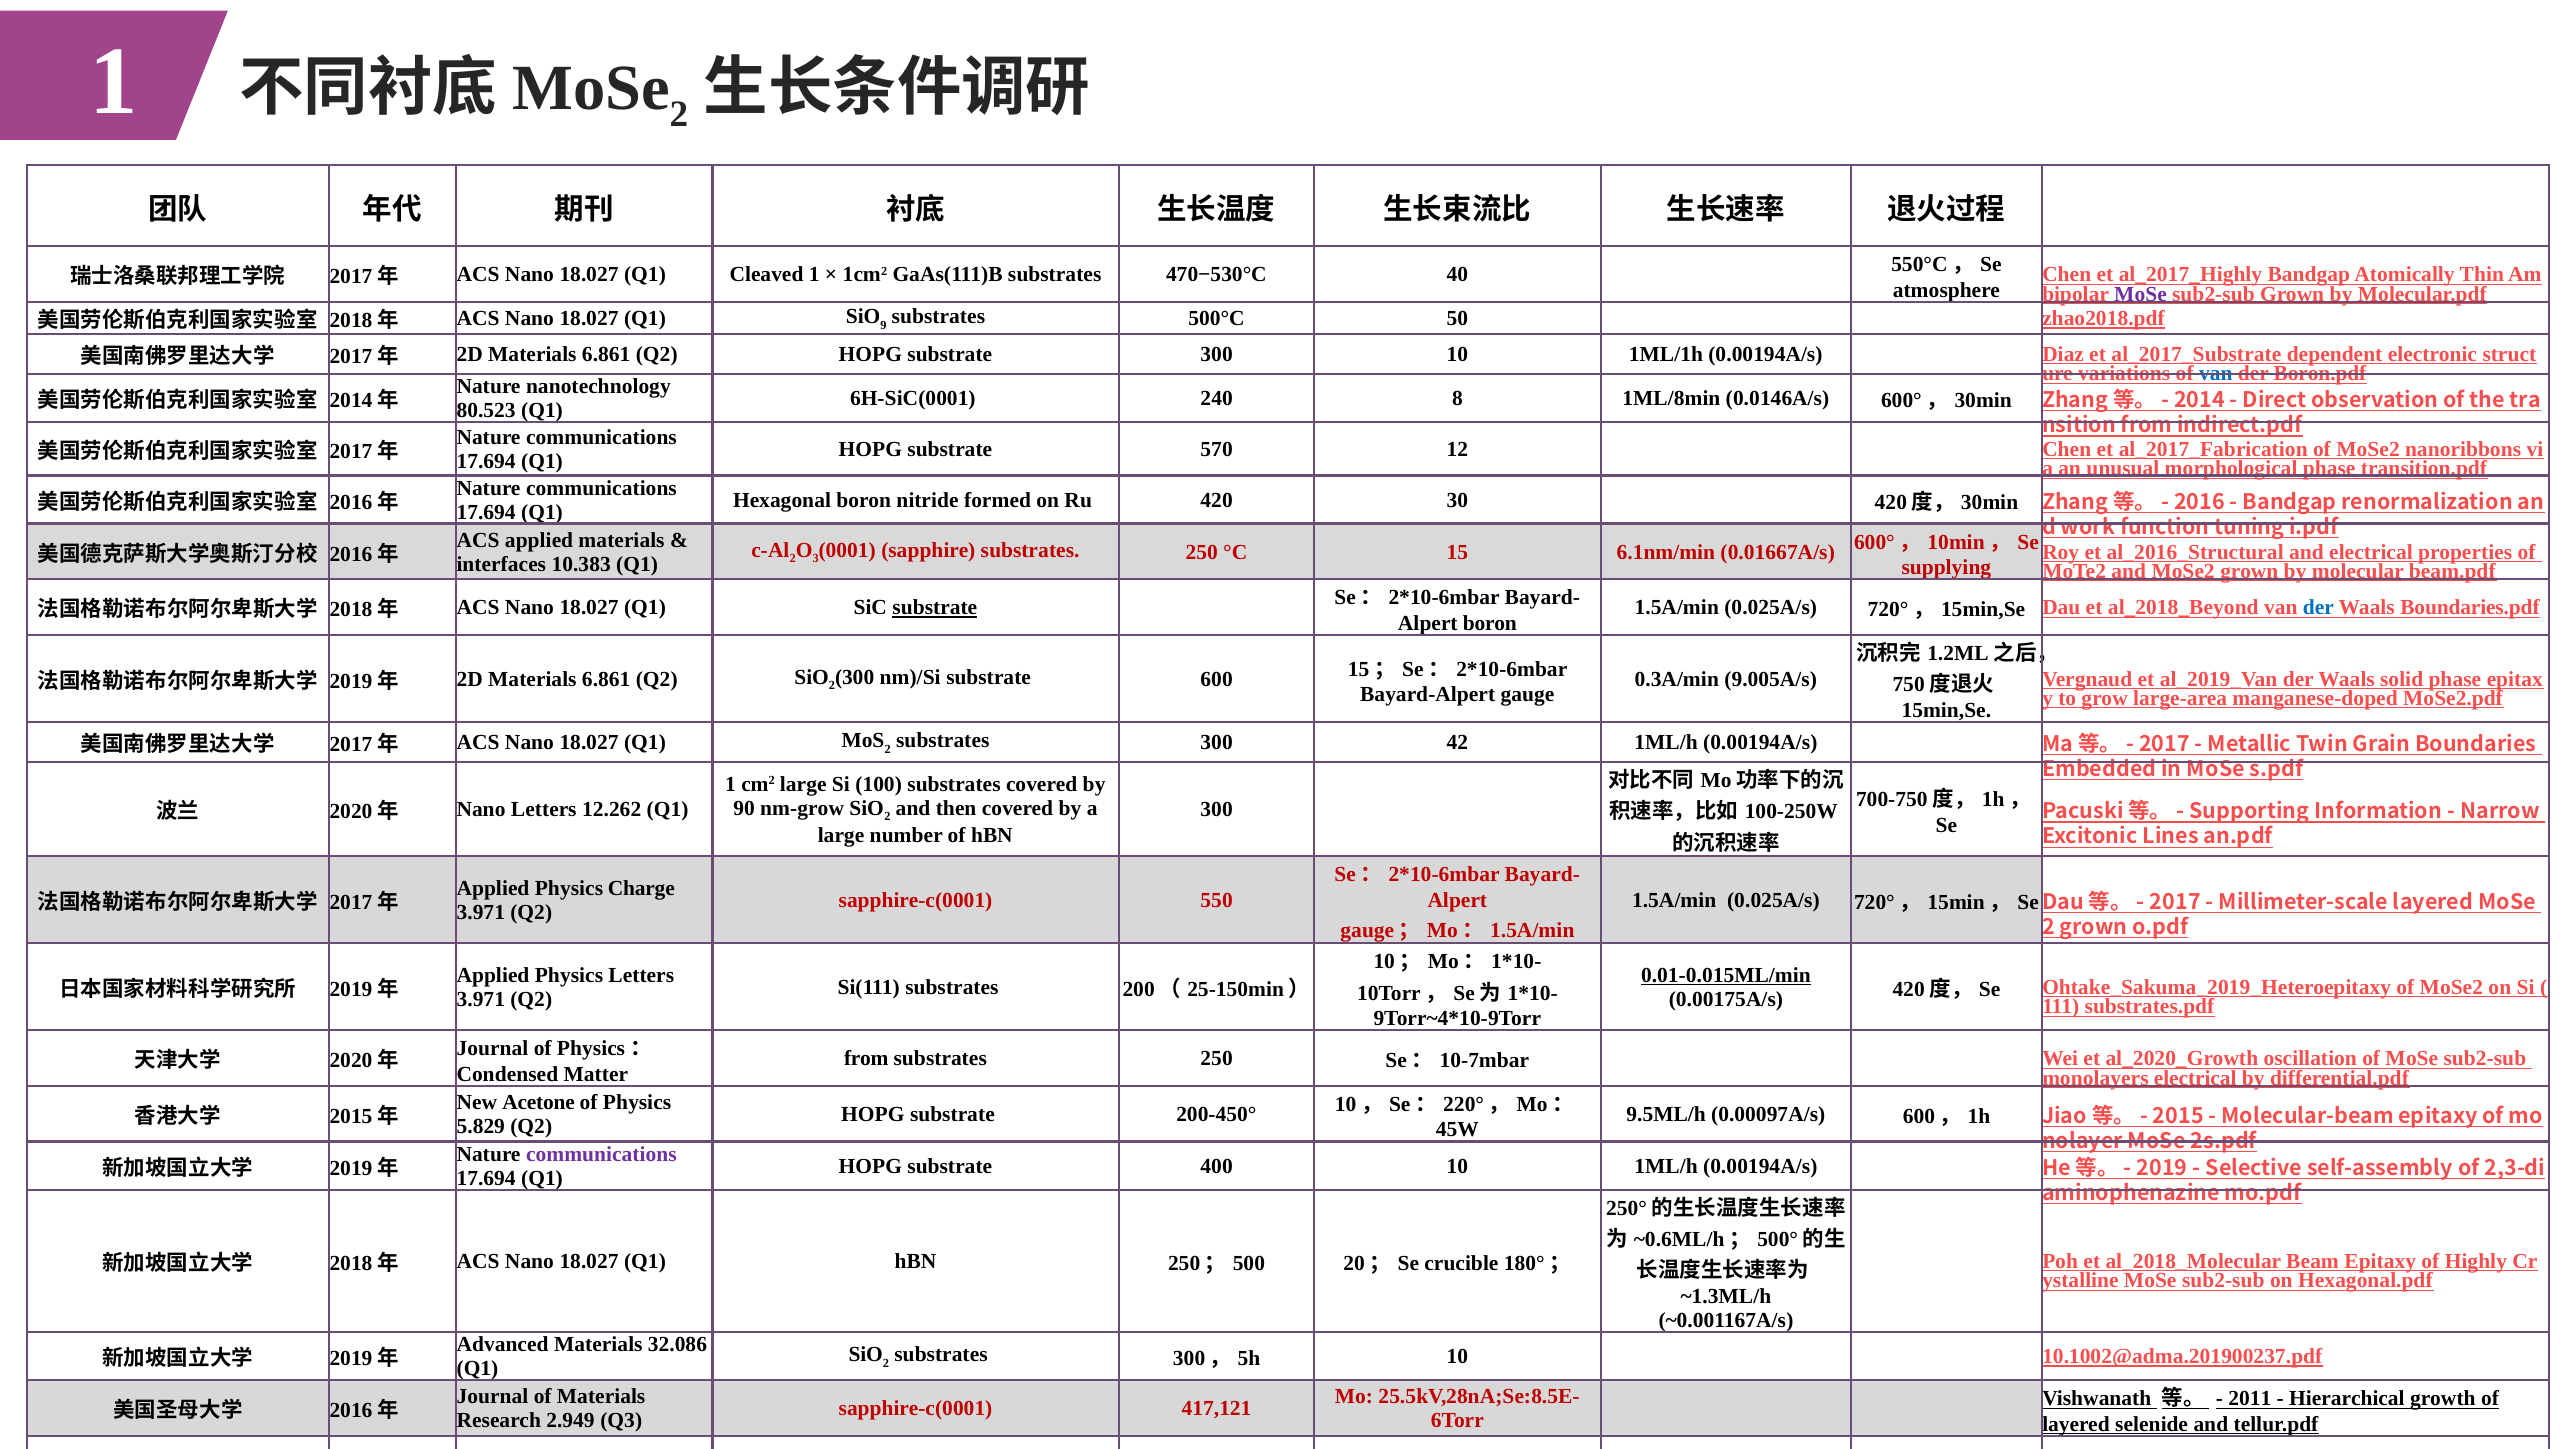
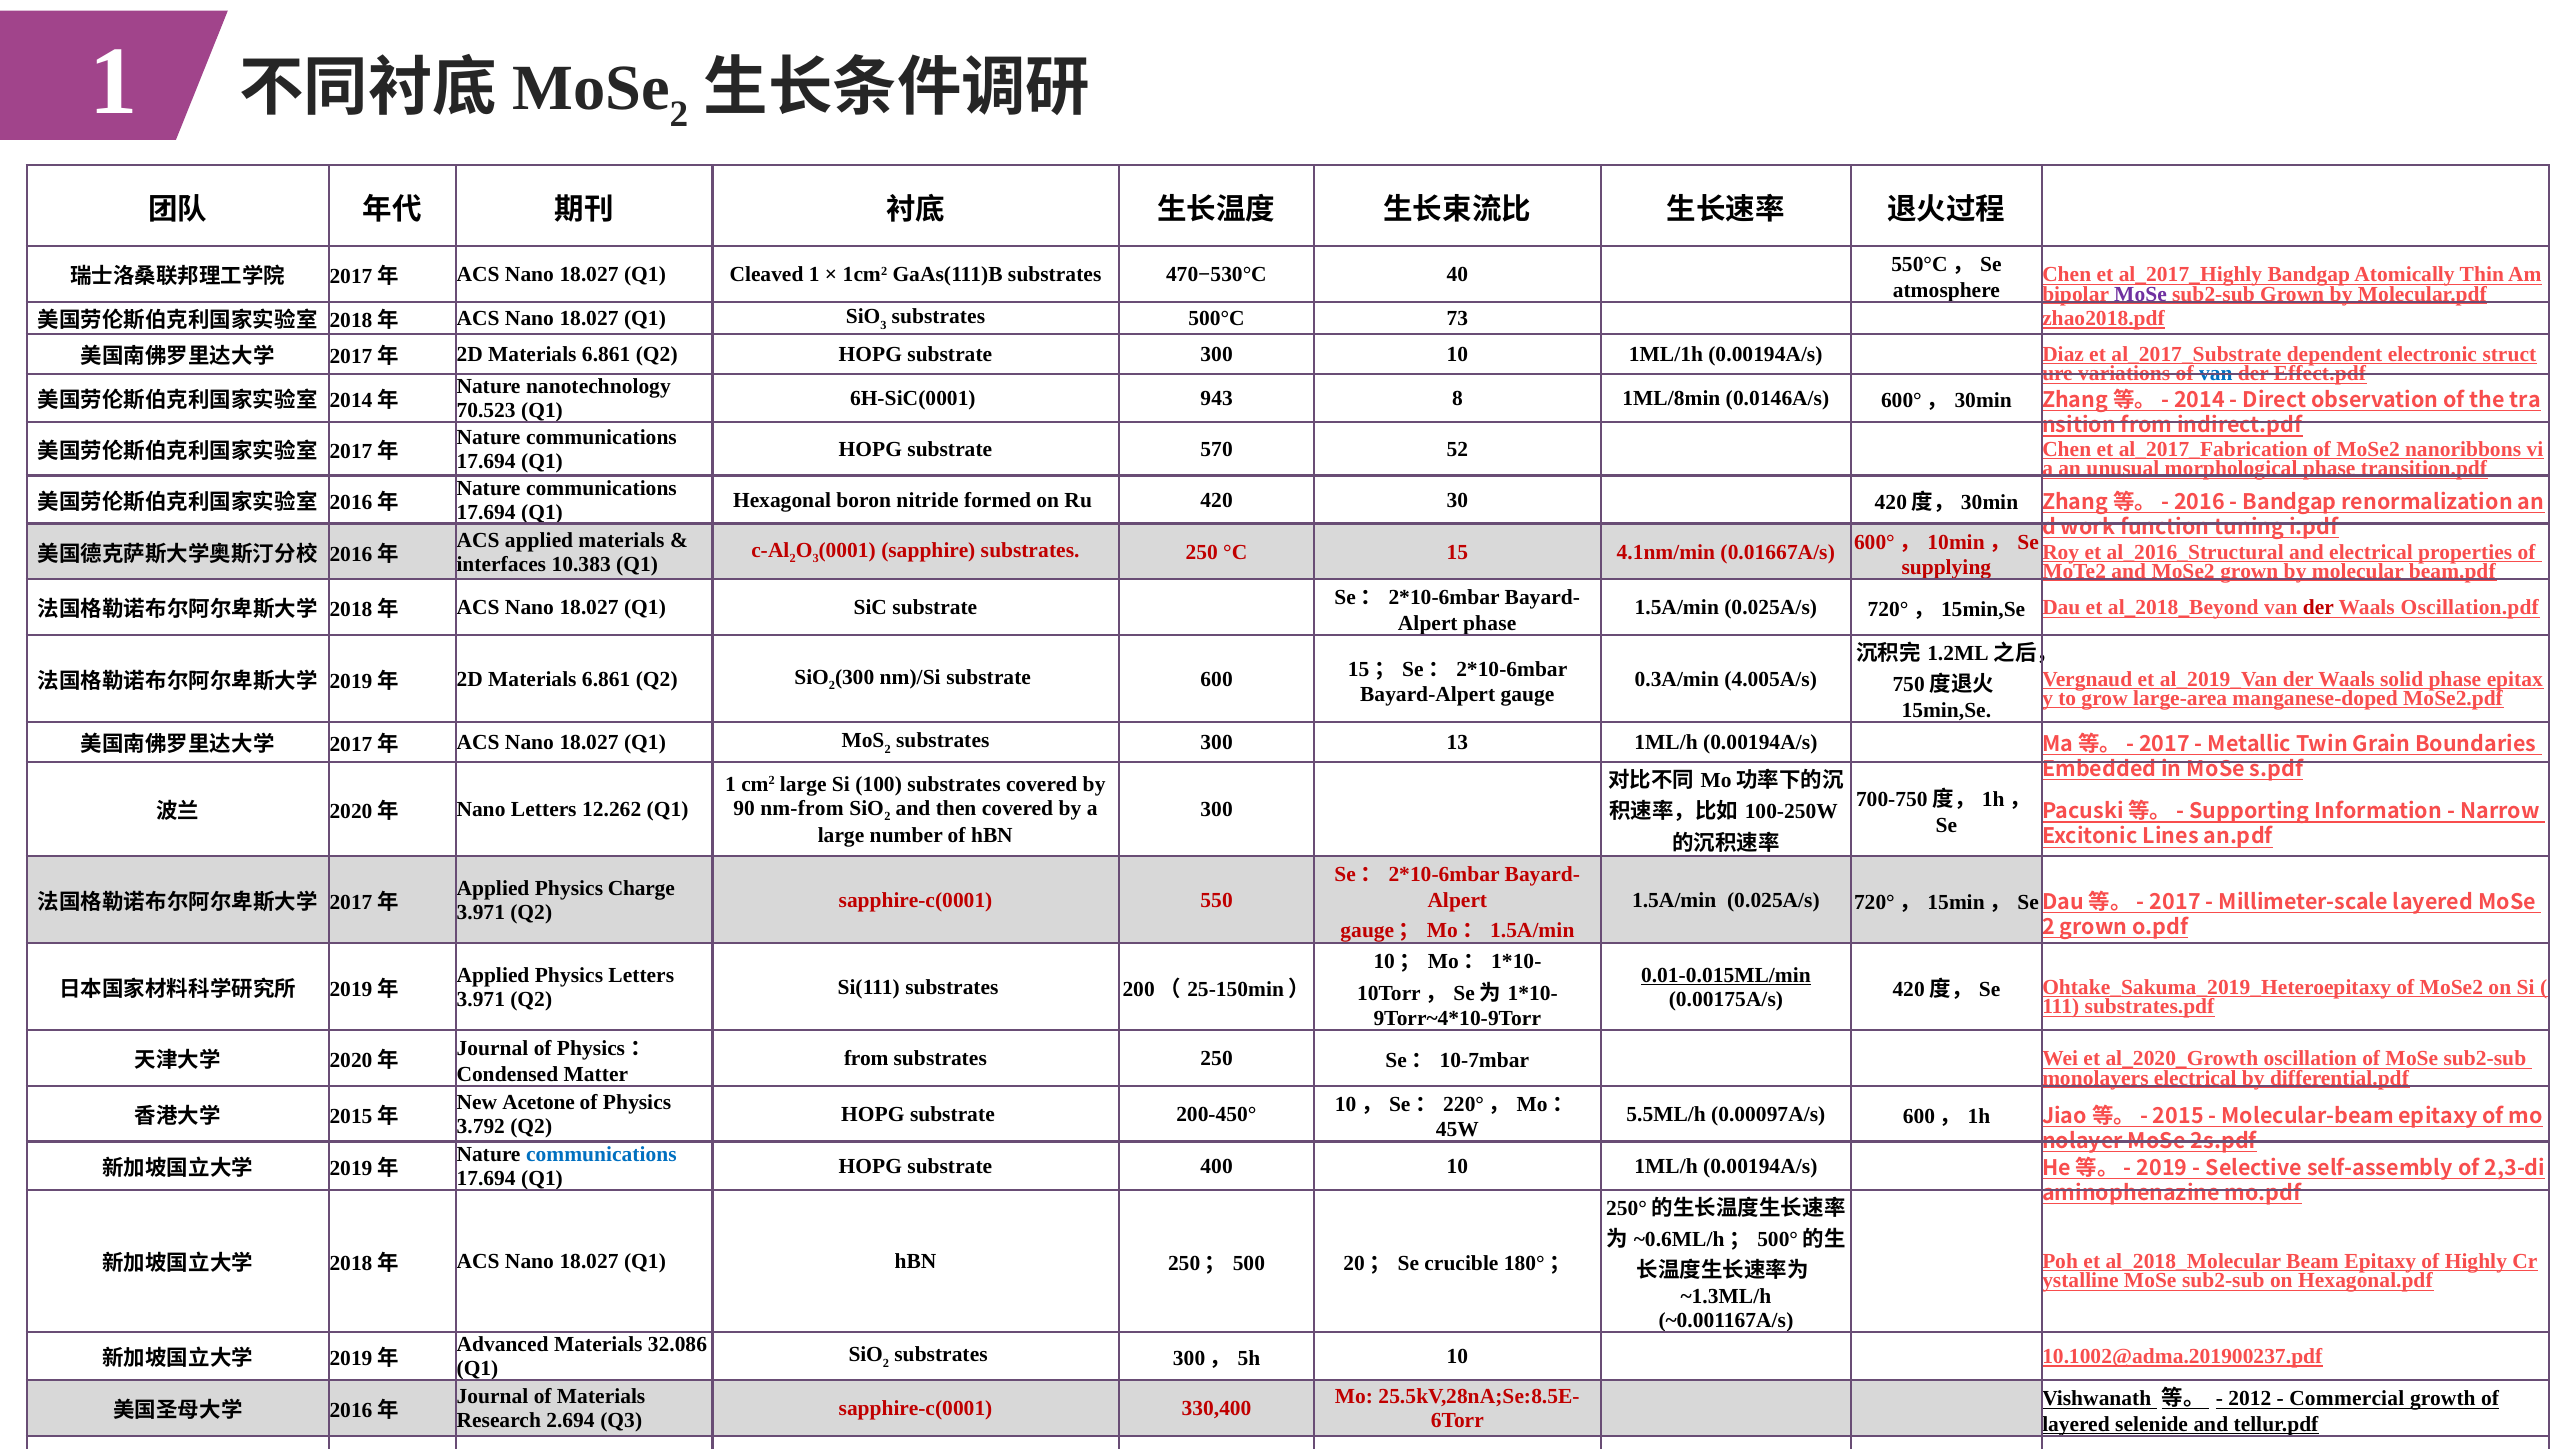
9: 9 -> 3 (884, 325)
50: 50 -> 73 (1457, 318)
Boron.pdf: Boron.pdf -> Effect.pdf (2320, 374)
240: 240 -> 943 (1217, 399)
80.523: 80.523 -> 70.523 (486, 410)
12: 12 -> 52 (1457, 449)
6.1nm/min: 6.1nm/min -> 4.1nm/min (1666, 552)
der colour: blue -> red (2318, 608)
Boundaries.pdf: Boundaries.pdf -> Oscillation.pdf (2470, 608)
substrate underline: present -> none (935, 608)
boron: boron -> phase (1490, 623)
9.005A/s: 9.005A/s -> 4.005A/s (1771, 679)
42: 42 -> 13 (1457, 743)
nm-grow: nm-grow -> nm-from (802, 808)
9.5ML/h: 9.5ML/h -> 5.5ML/h (1666, 1114)
5.829: 5.829 -> 3.792 (481, 1126)
communications colour: purple -> blue (601, 1154)
2011: 2011 -> 2012 (2250, 1399)
Hierarchical: Hierarchical -> Commercial (2347, 1399)
417,121: 417,121 -> 330,400 (1217, 1408)
2.949: 2.949 -> 2.694 (570, 1420)
